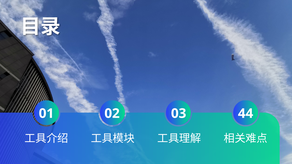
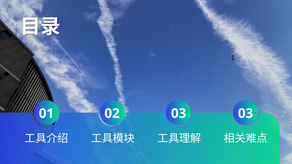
03 44: 44 -> 03 (246, 114)
